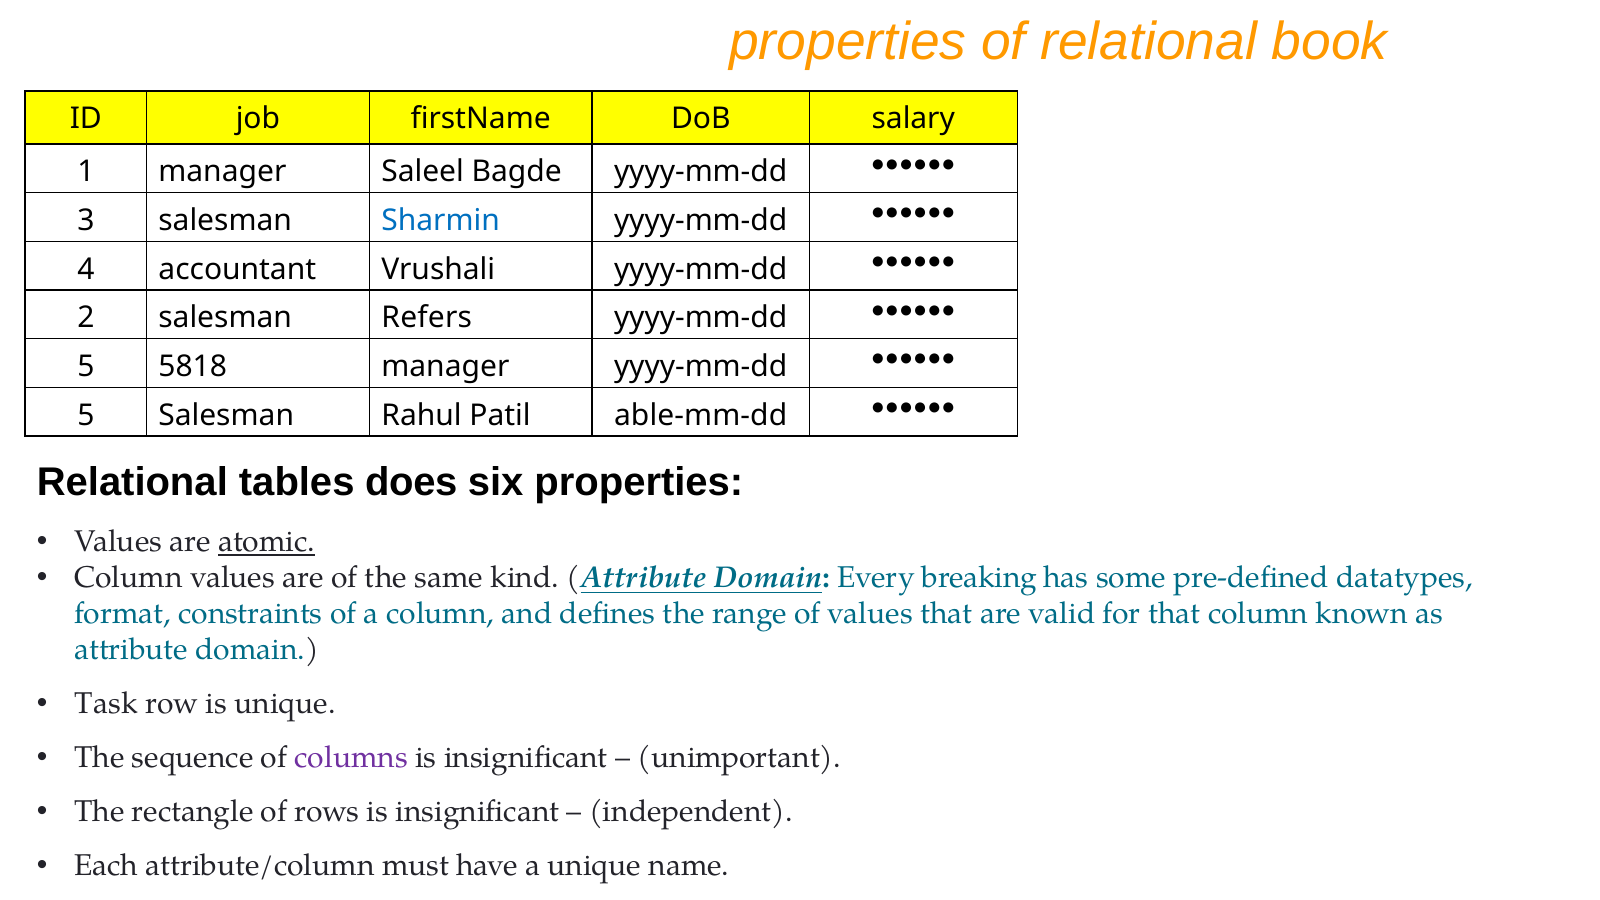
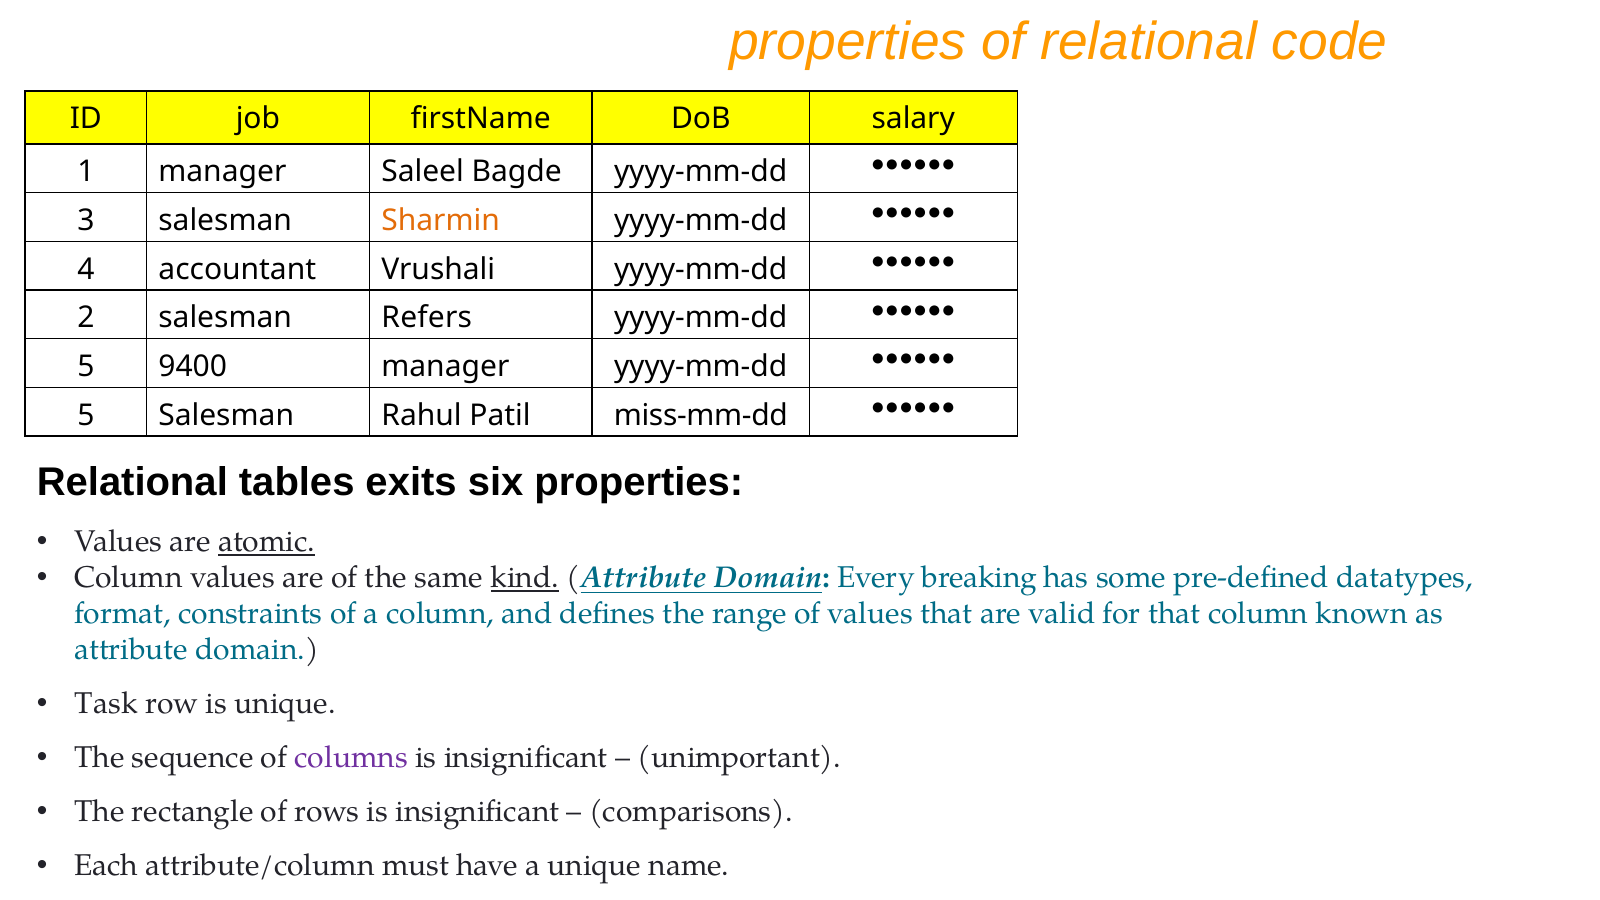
book: book -> code (1330, 42)
Sharmin colour: blue -> orange (441, 221)
5818: 5818 -> 9400 (193, 367)
able-mm-dd: able-mm-dd -> miss-mm-dd (701, 415)
does: does -> exits (411, 483)
kind underline: none -> present (525, 578)
independent: independent -> comparisons (691, 812)
